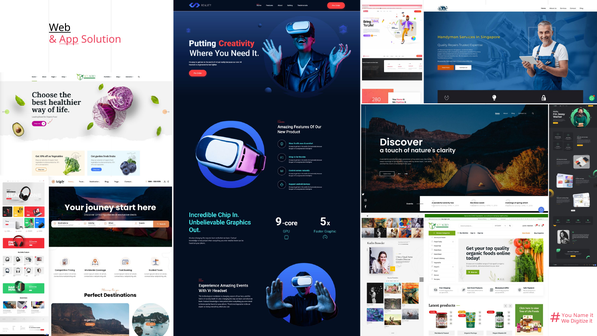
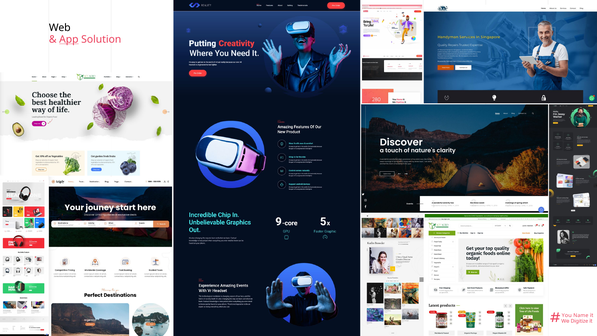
Web underline: present -> none (60, 28)
